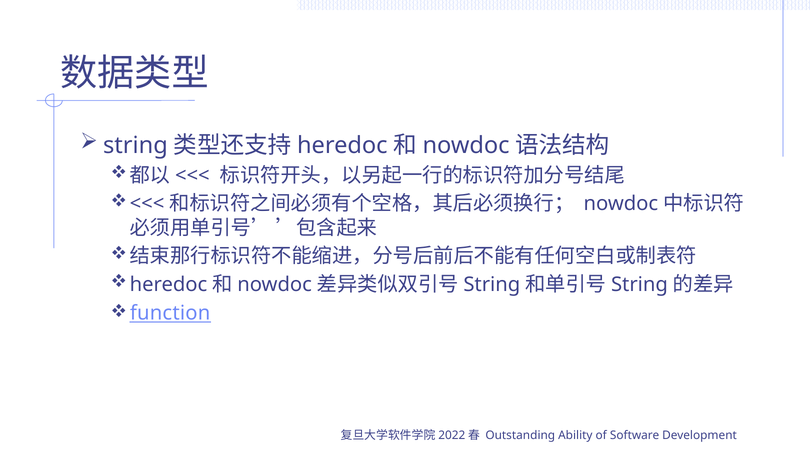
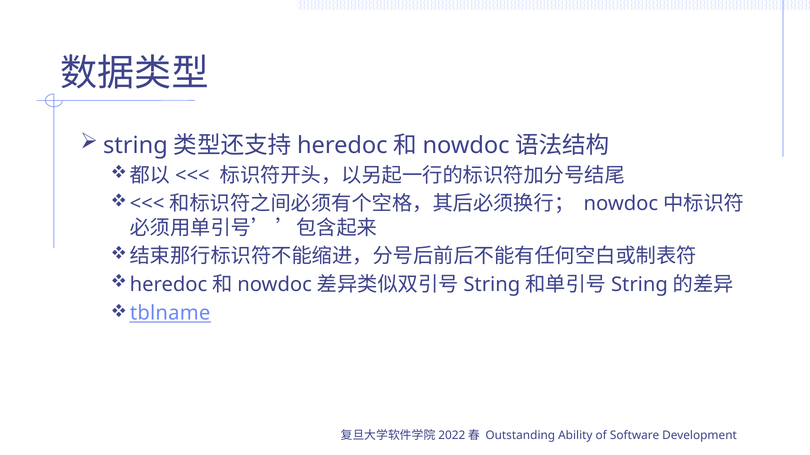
function: function -> tblname (170, 313)
